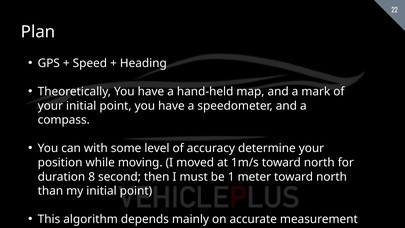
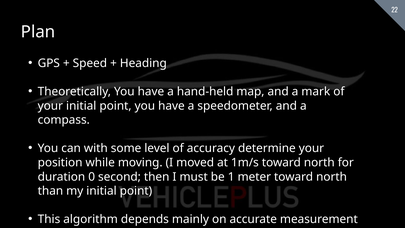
8: 8 -> 0 (92, 177)
